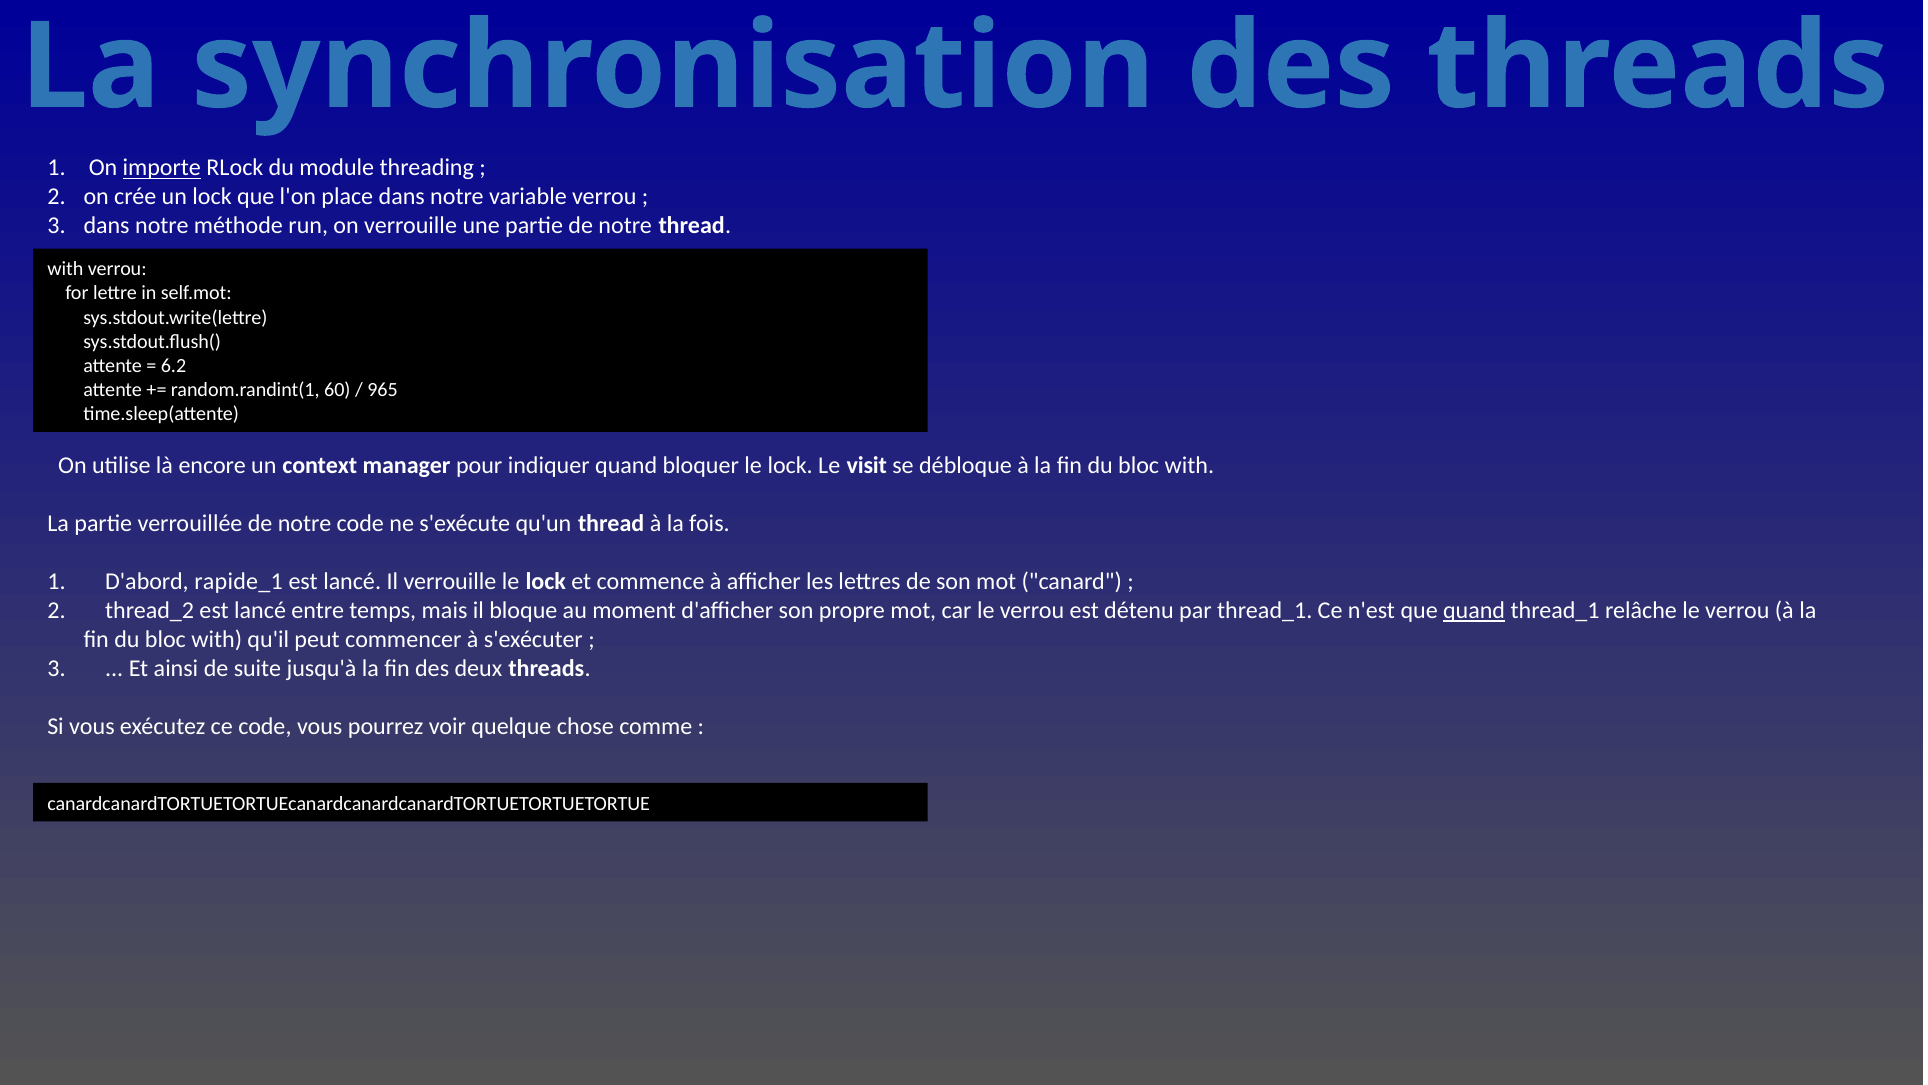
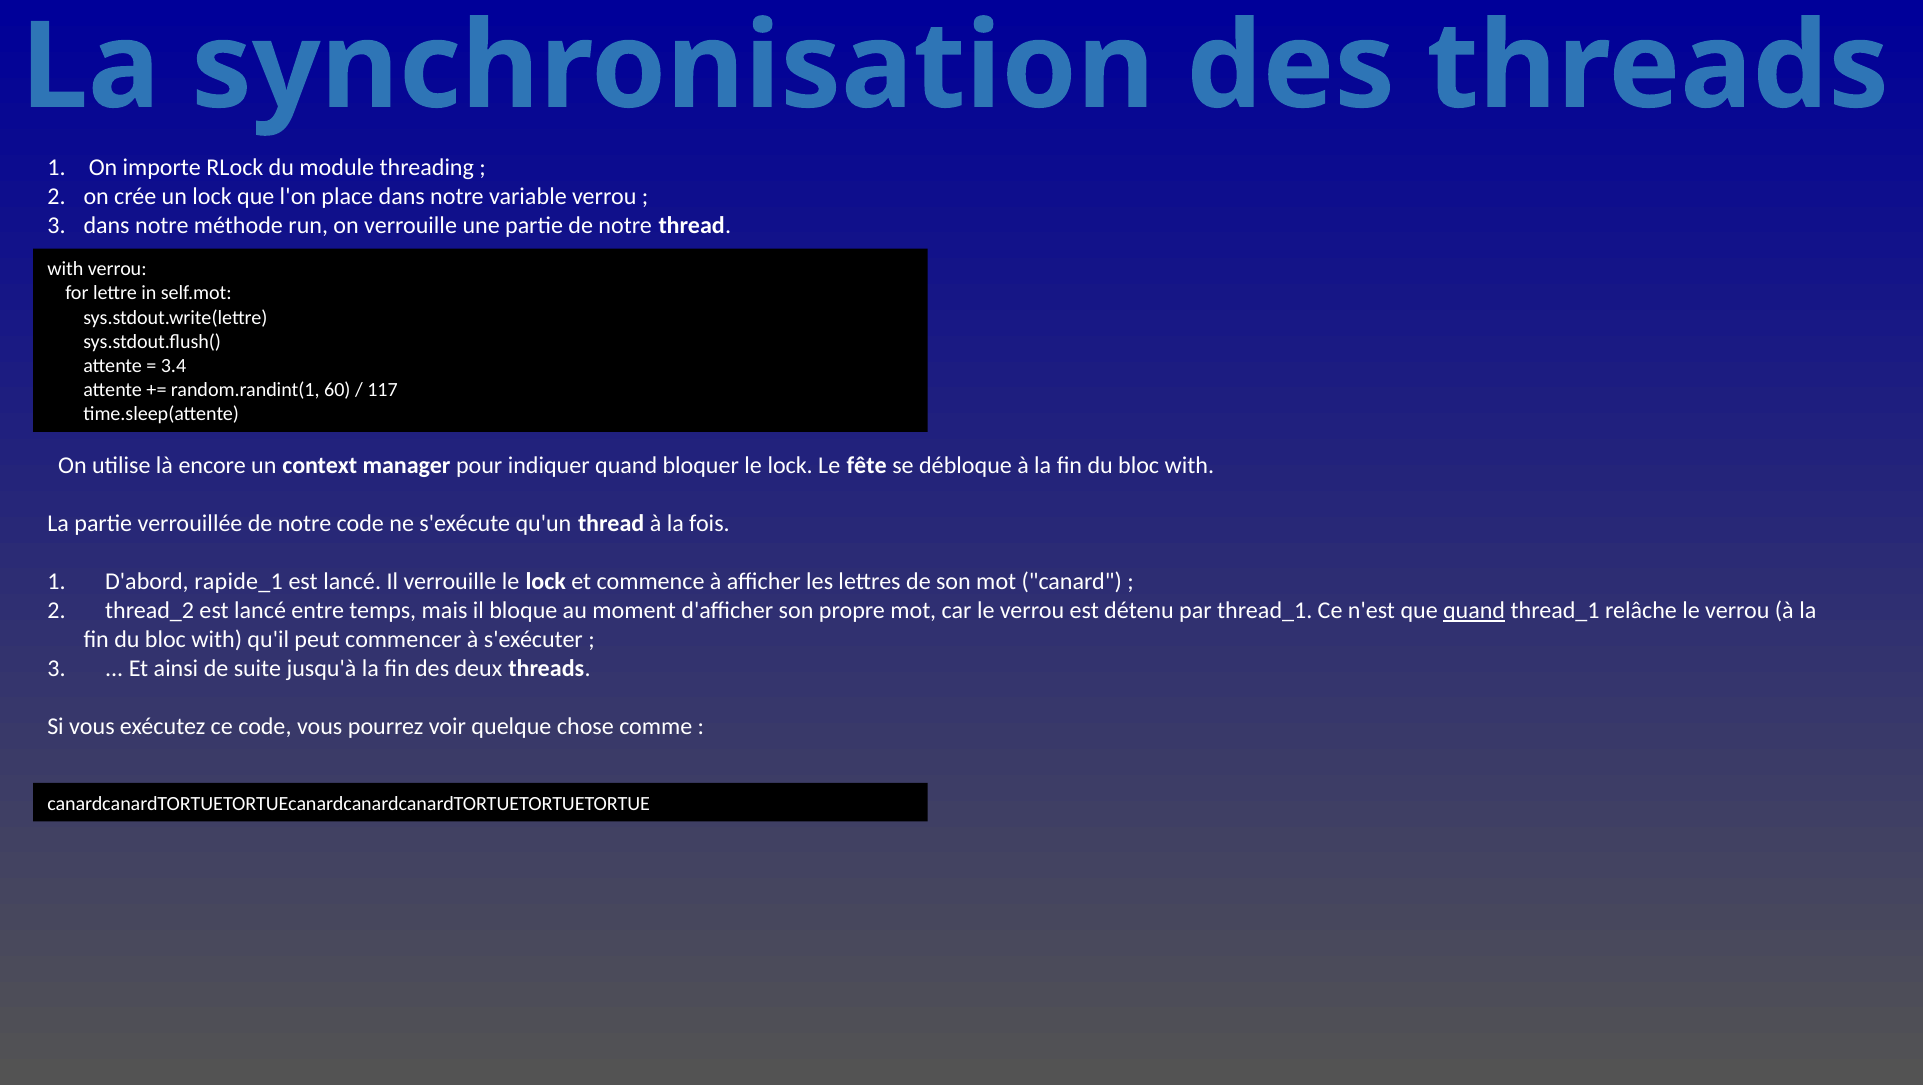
importe underline: present -> none (162, 168)
6.2: 6.2 -> 3.4 (174, 366)
965: 965 -> 117 (383, 390)
visit: visit -> fête (867, 466)
